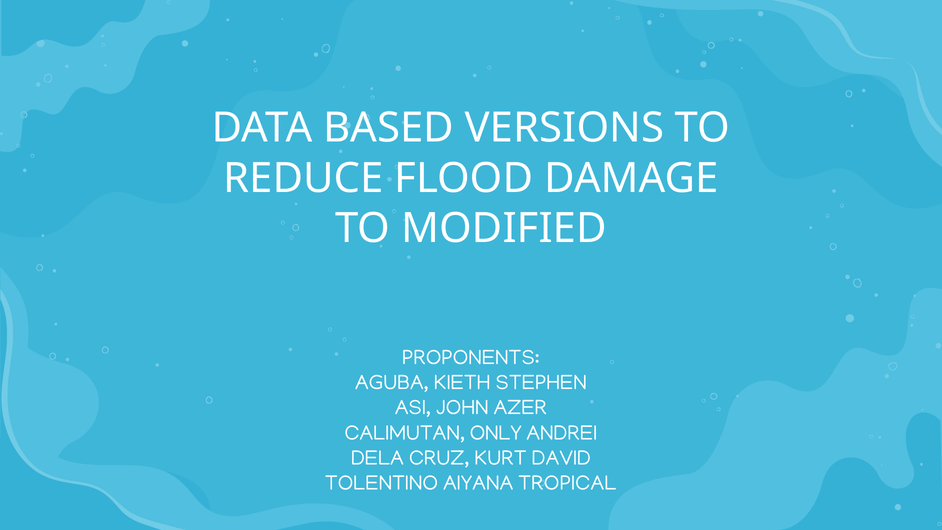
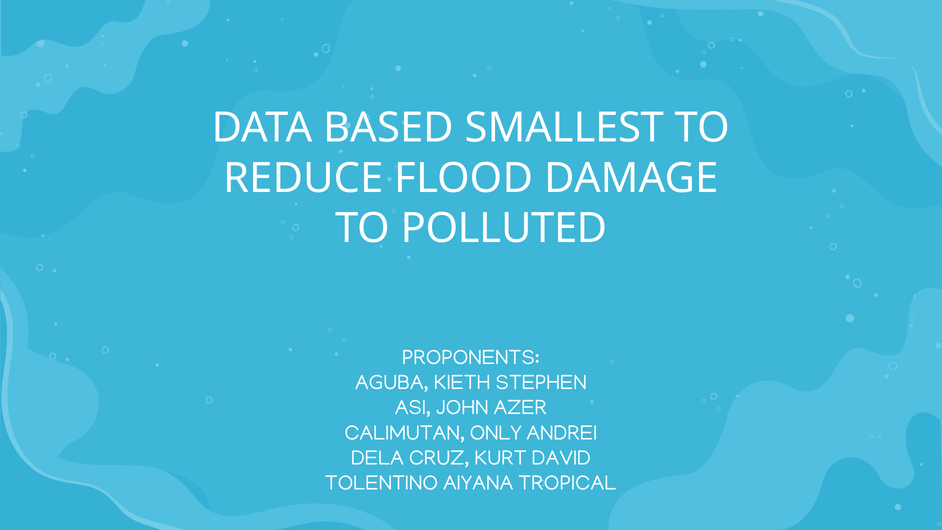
VERSIONS: VERSIONS -> SMALLEST (565, 128)
MODIFIED: MODIFIED -> POLLUTED (504, 229)
